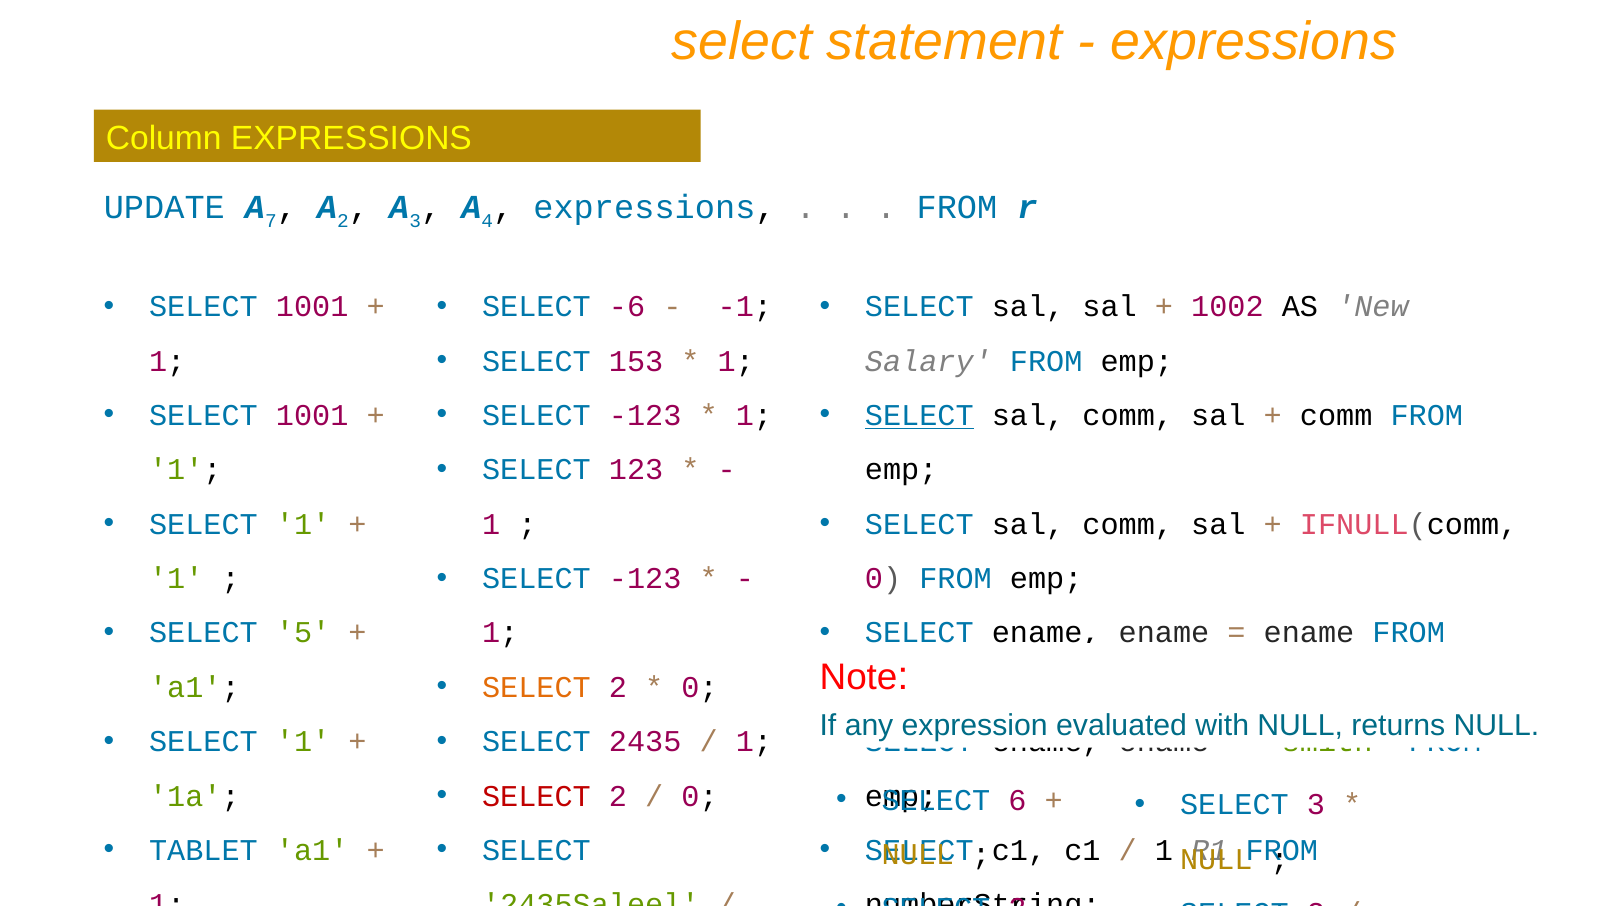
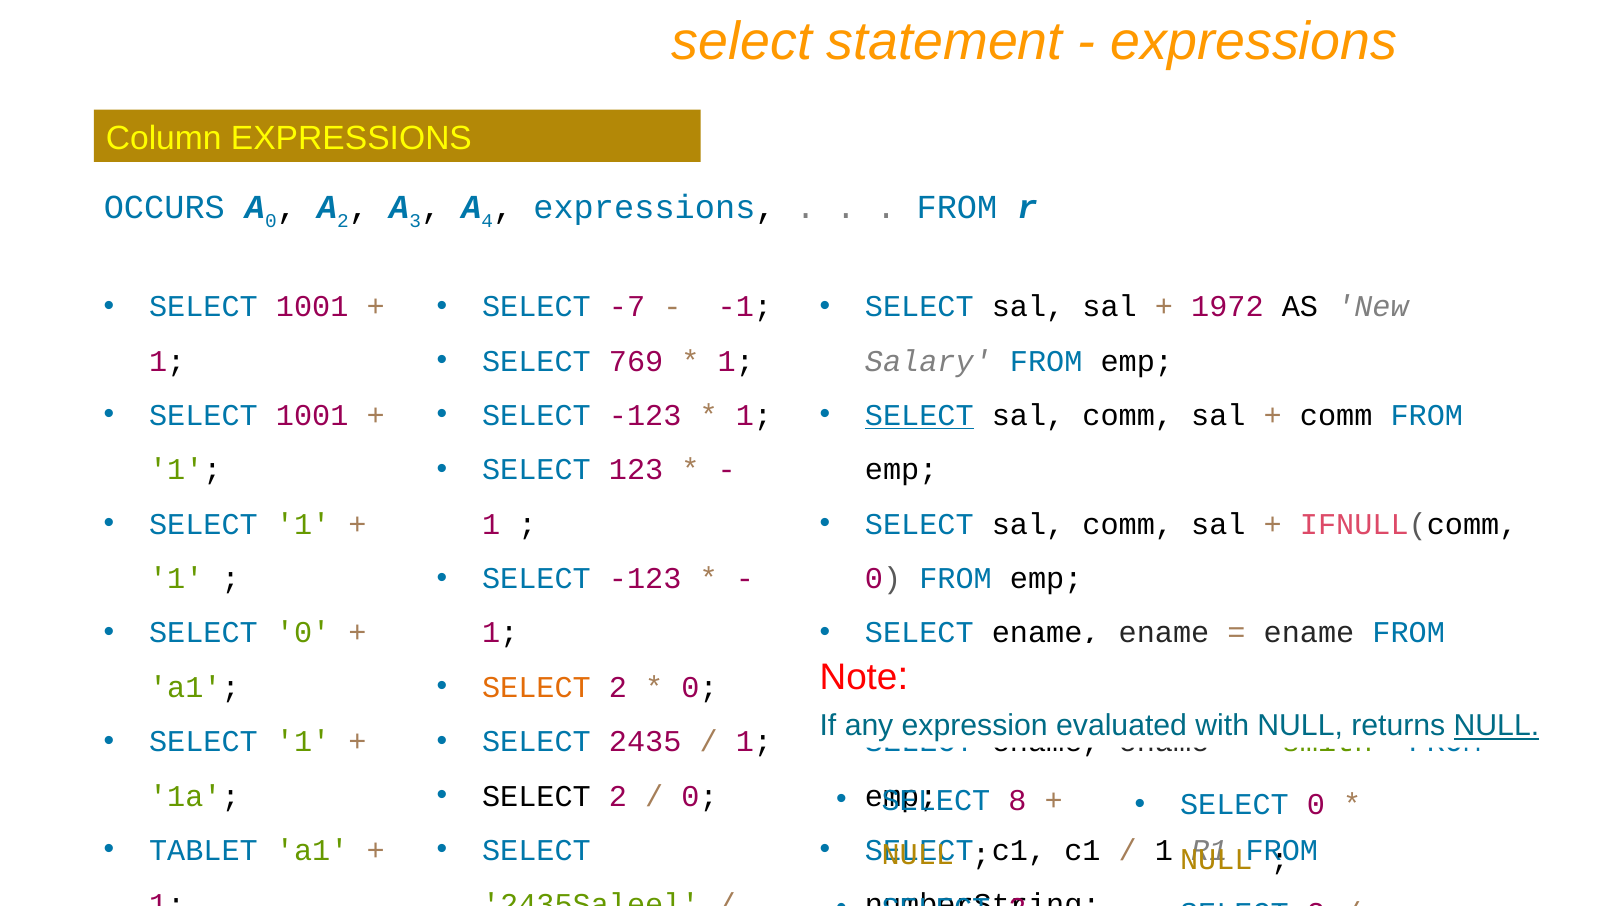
UPDATE: UPDATE -> OCCURS (164, 208)
7: 7 -> 0 (271, 221)
1002: 1002 -> 1972 (1227, 307)
-6: -6 -> -7 (627, 307)
153: 153 -> 769 (636, 361)
5: 5 -> 0 (303, 633)
NULL underline: none -> present (1496, 726)
SELECT colour: red -> black (536, 796)
6: 6 -> 8 (1017, 800)
3: 3 -> 0 (1316, 805)
